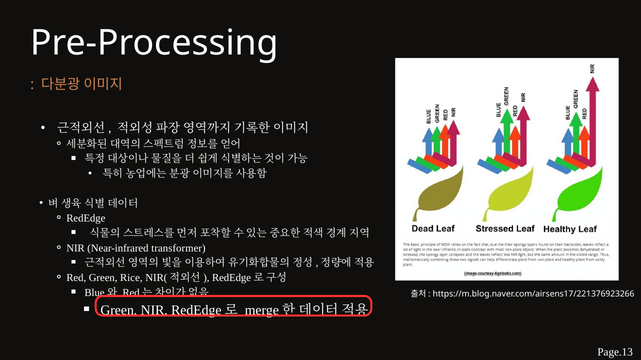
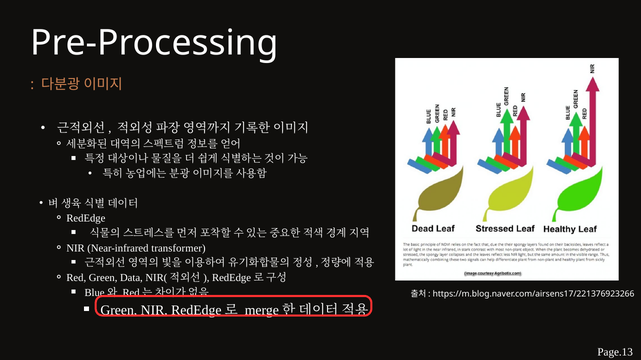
Rice: Rice -> Data (131, 278)
